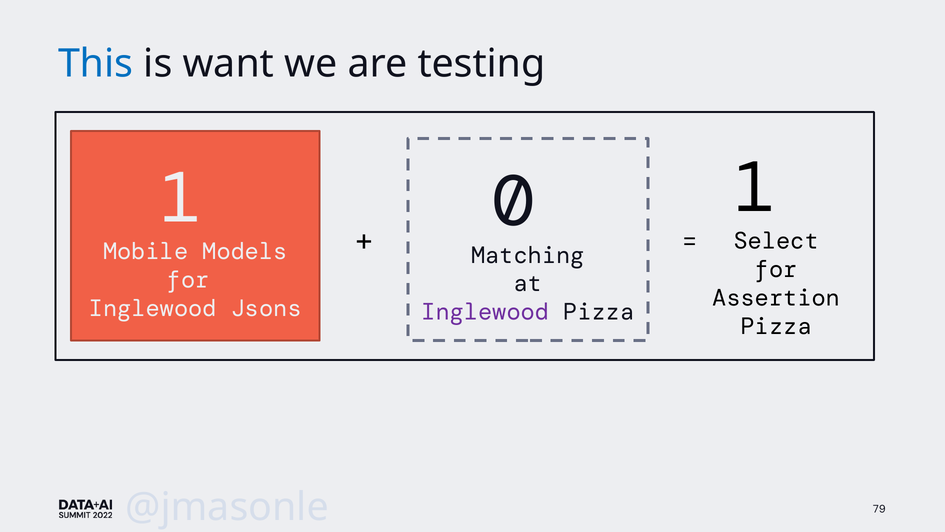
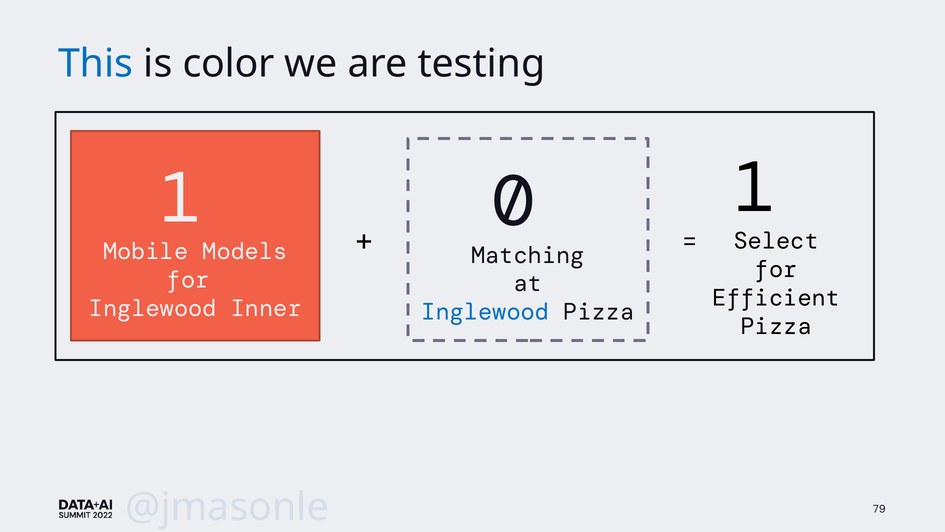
want: want -> color (228, 64)
Assertion: Assertion -> Efficient (776, 298)
Jsons: Jsons -> Inner (266, 308)
Inglewood colour: purple -> blue (485, 312)
